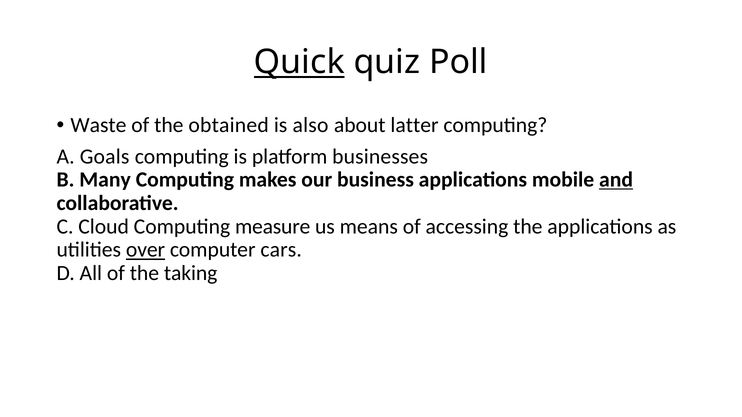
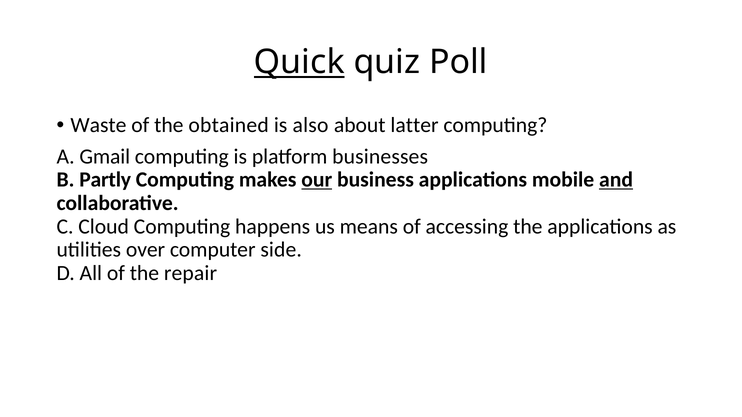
Goals: Goals -> Gmail (105, 157)
Many: Many -> Partly (105, 180)
our underline: none -> present (317, 180)
measure: measure -> happens (273, 227)
over underline: present -> none (146, 250)
cars: cars -> side (281, 250)
taking: taking -> repair (191, 273)
